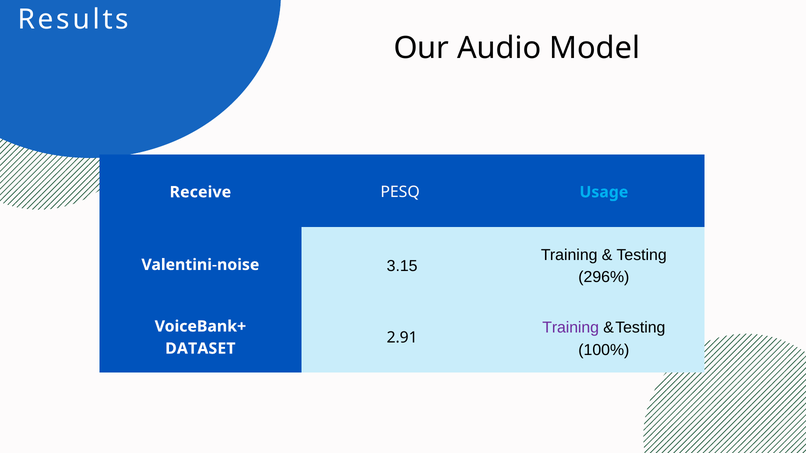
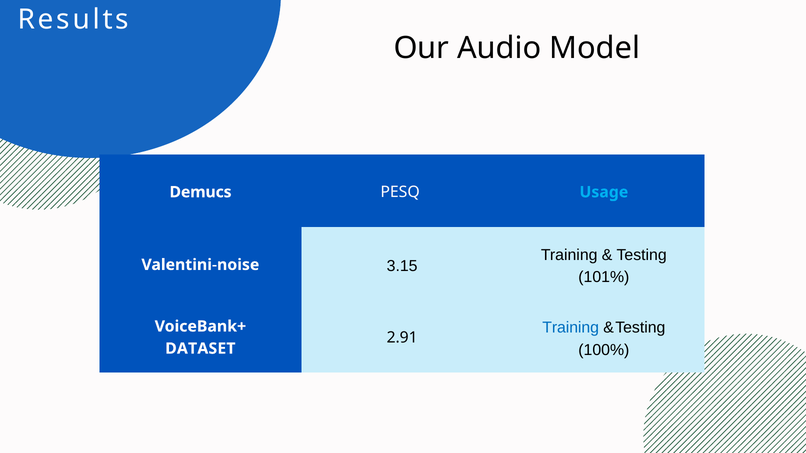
Receive: Receive -> Demucs (201, 192)
296%: 296% -> 101% (604, 277)
Training colour: purple -> blue (571, 328)
